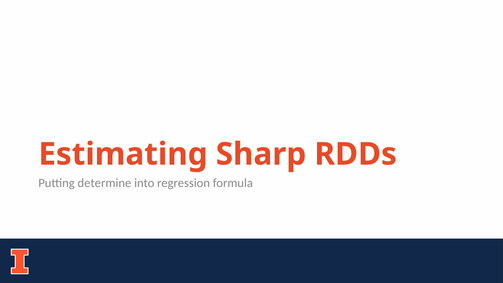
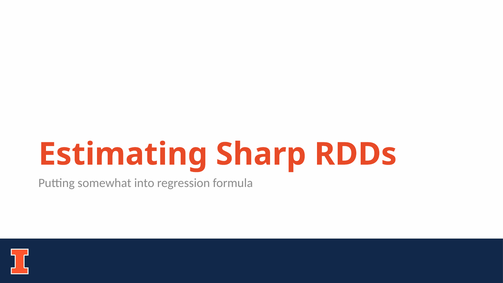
determine: determine -> somewhat (104, 183)
